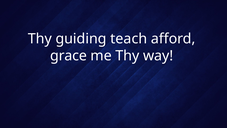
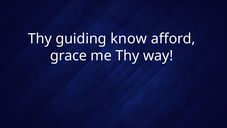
teach: teach -> know (129, 39)
